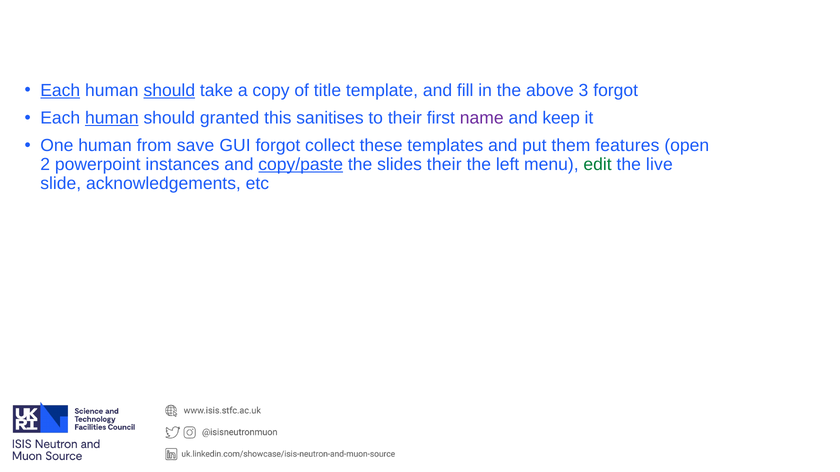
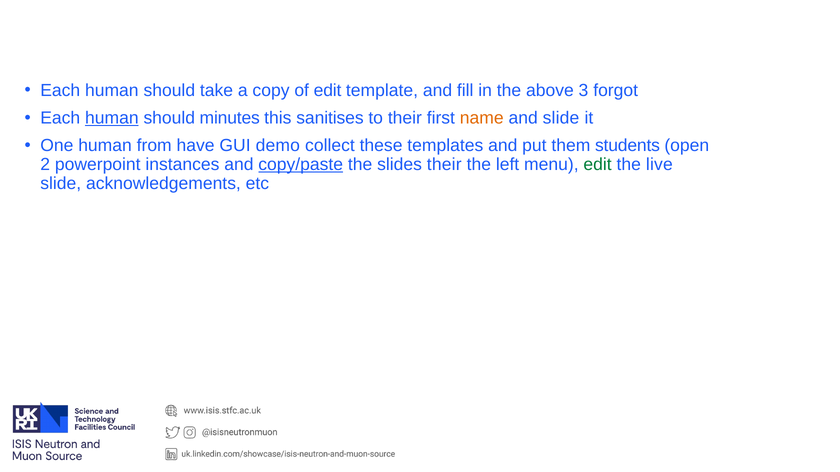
Each underline: present -> none (60, 91)
should underline: present -> none (169, 91)
of title: title -> edit (328, 91)
granted: granted -> minutes (230, 118)
name colour: purple -> orange (482, 118)
and keep: keep -> slide (561, 118)
save: save -> have (196, 146)
GUI forgot: forgot -> demo (278, 146)
features: features -> students (627, 146)
